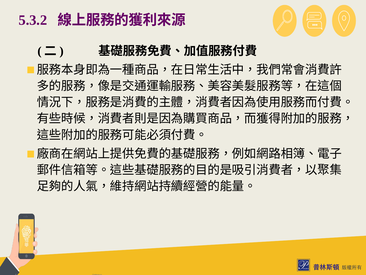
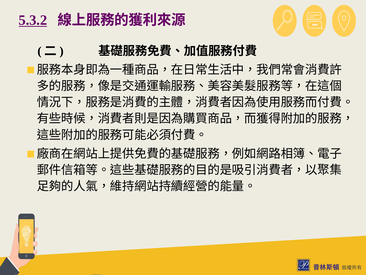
5.3.2 underline: none -> present (33, 20)
